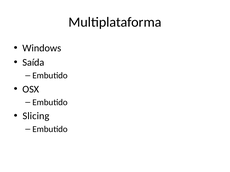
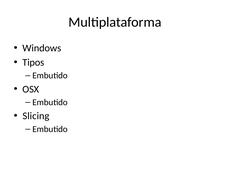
Saída: Saída -> Tipos (33, 63)
